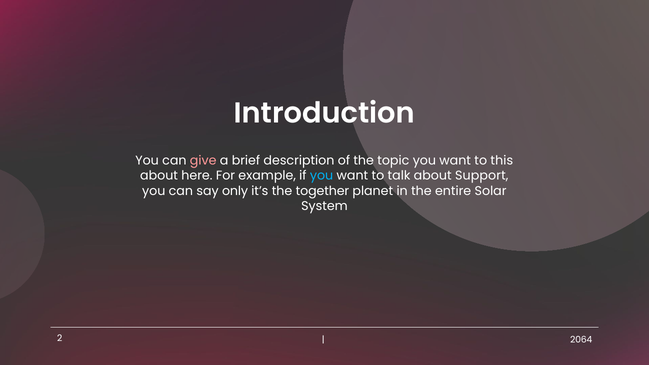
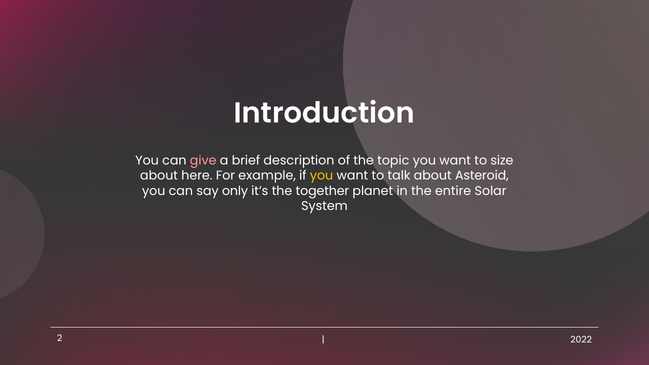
this: this -> size (502, 161)
you colour: light blue -> yellow (322, 176)
Support: Support -> Asteroid (482, 176)
2064: 2064 -> 2022 (581, 340)
